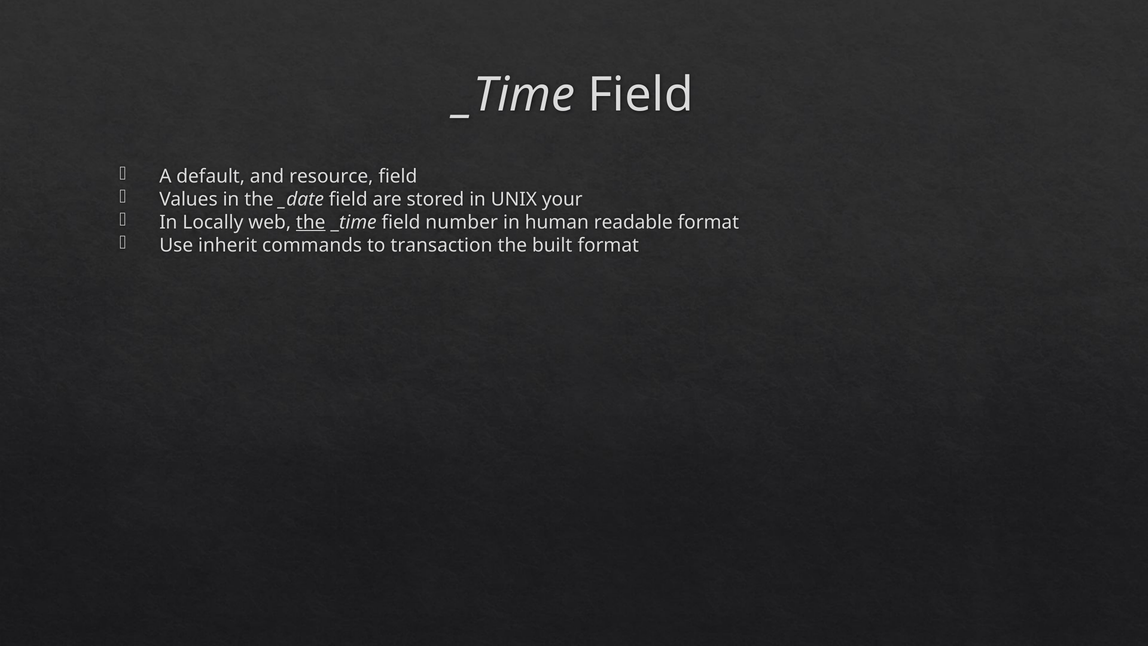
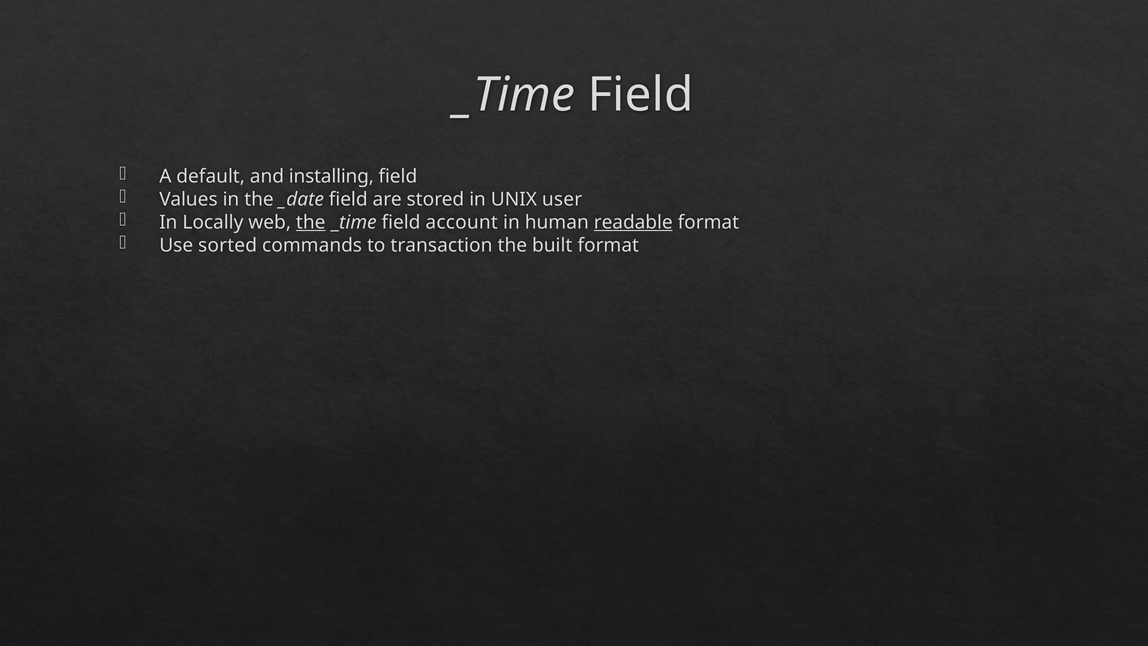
resource: resource -> installing (331, 176)
your: your -> user (562, 199)
number: number -> account (462, 222)
readable underline: none -> present (633, 222)
inherit: inherit -> sorted (228, 245)
